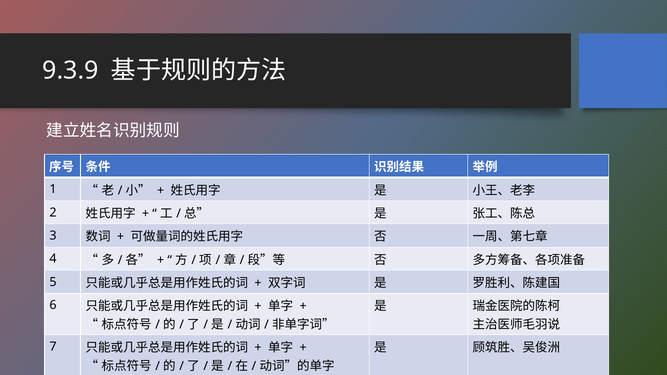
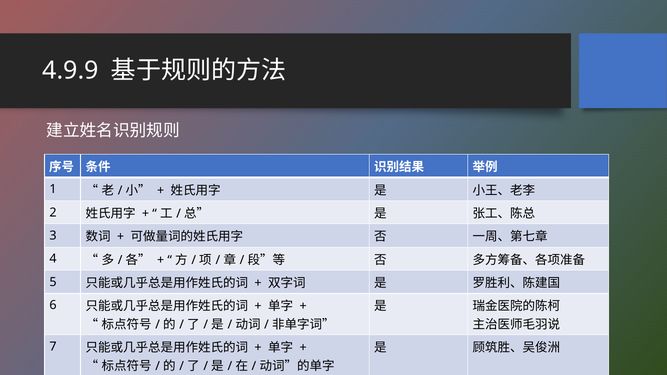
9.3.9: 9.3.9 -> 4.9.9 (70, 71)
